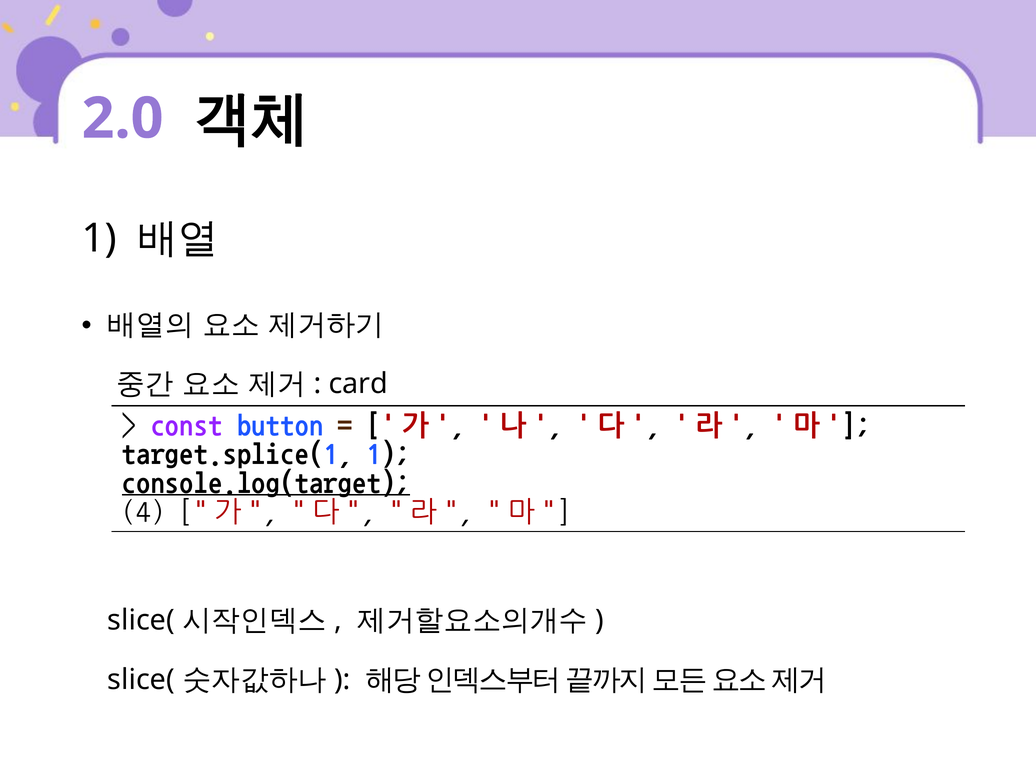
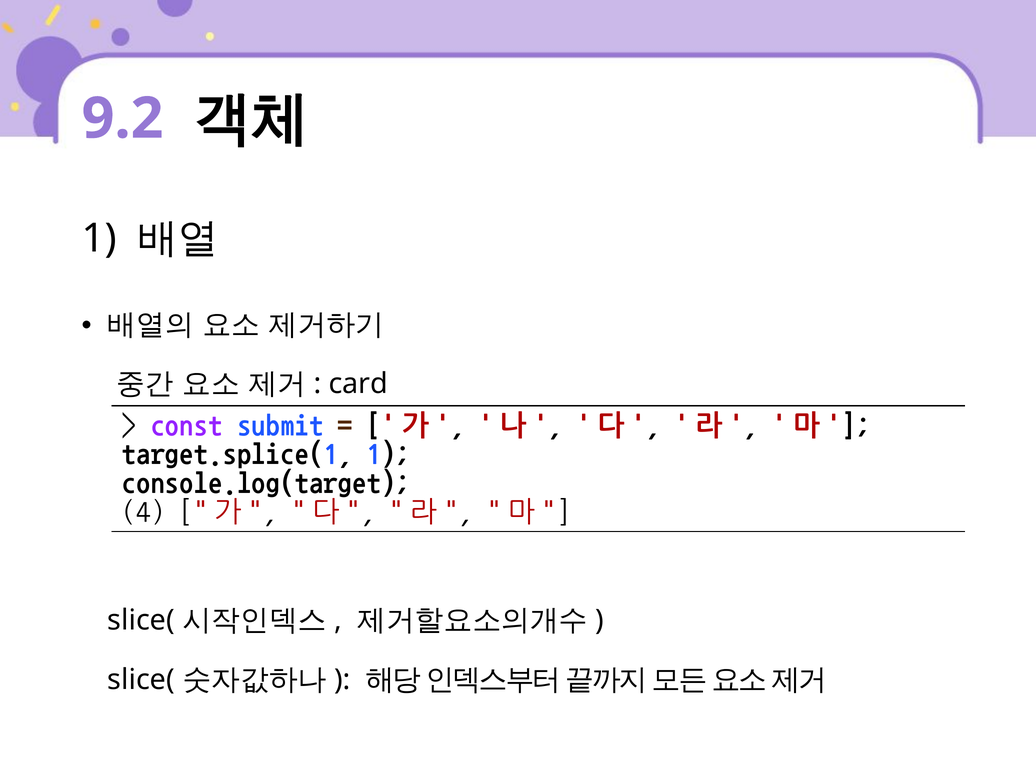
2.0: 2.0 -> 9.2 (123, 119)
button: button -> submit (280, 425)
console.log(target underline: present -> none (266, 482)
